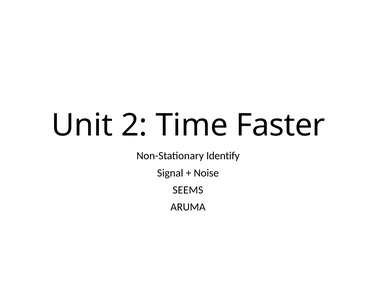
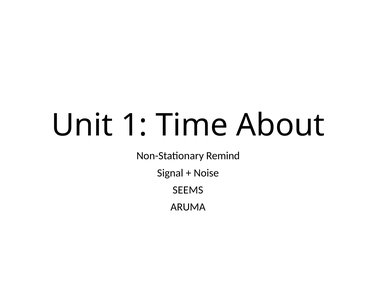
2: 2 -> 1 (134, 125)
Faster: Faster -> About (280, 125)
Identify: Identify -> Remind (223, 156)
